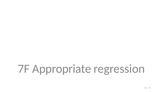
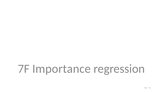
Appropriate: Appropriate -> Importance (62, 69)
